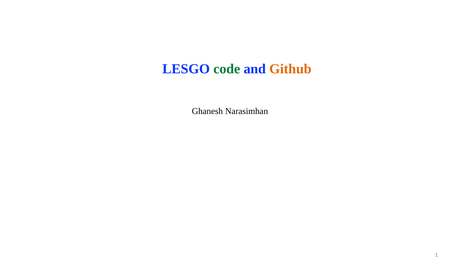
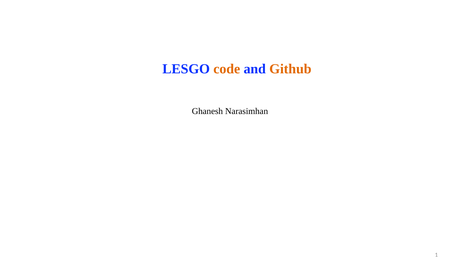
code colour: green -> orange (227, 69)
